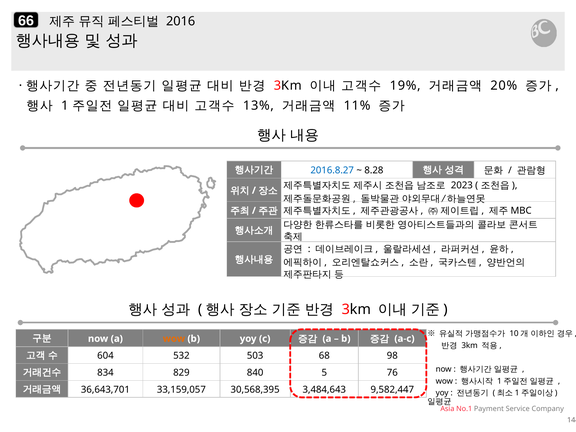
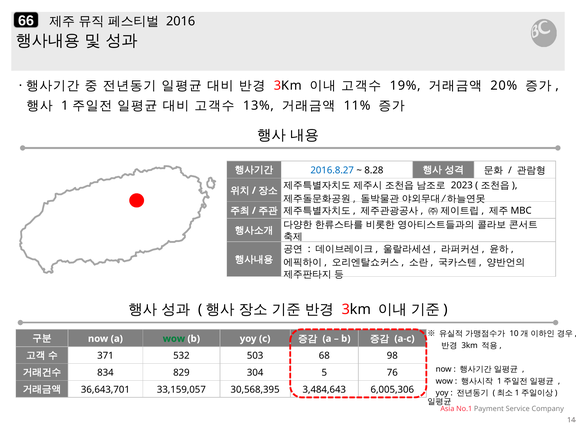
wow colour: orange -> green (174, 339)
604: 604 -> 371 (105, 356)
840: 840 -> 304 (255, 373)
9,582,447: 9,582,447 -> 6,005,306 (392, 390)
